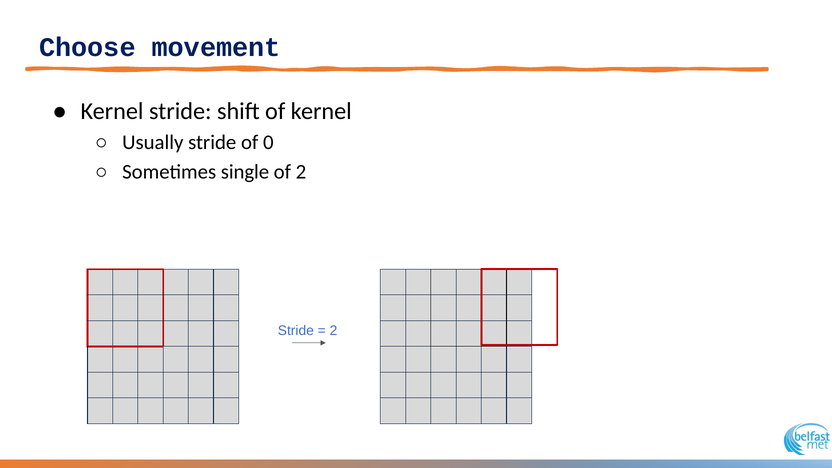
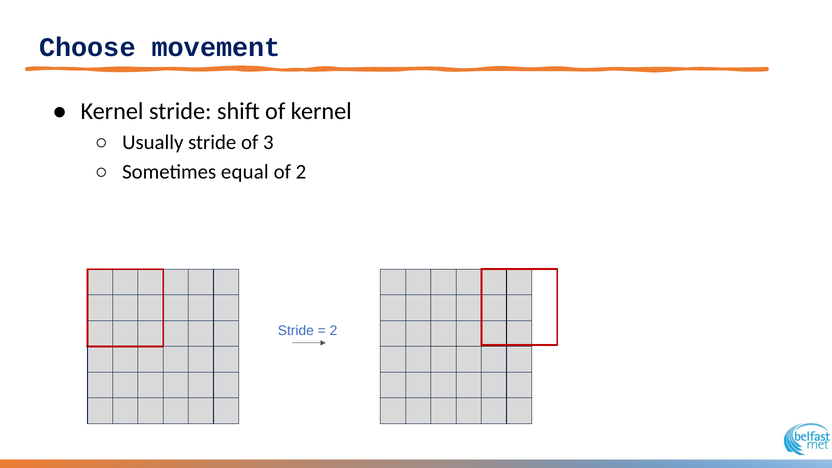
0: 0 -> 3 (268, 142)
single: single -> equal (245, 172)
